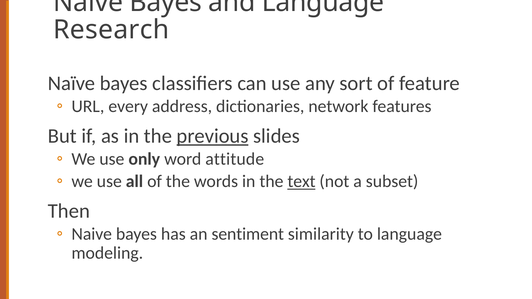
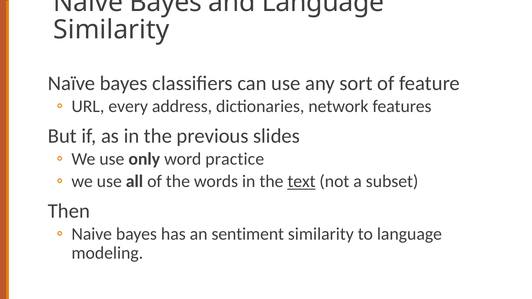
Research: Research -> Similarity (111, 30)
previous underline: present -> none (213, 136)
attitude: attitude -> practice (235, 159)
